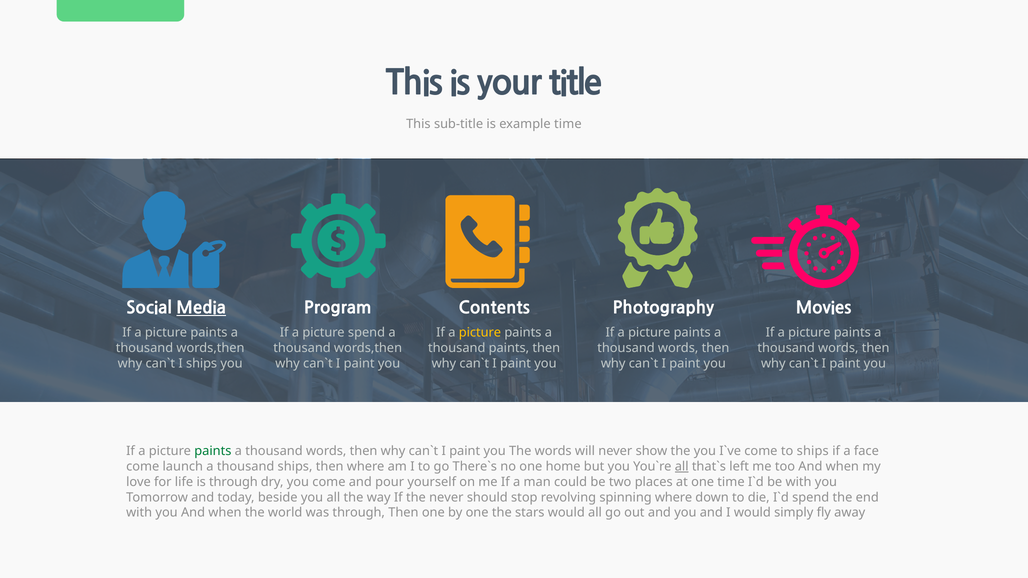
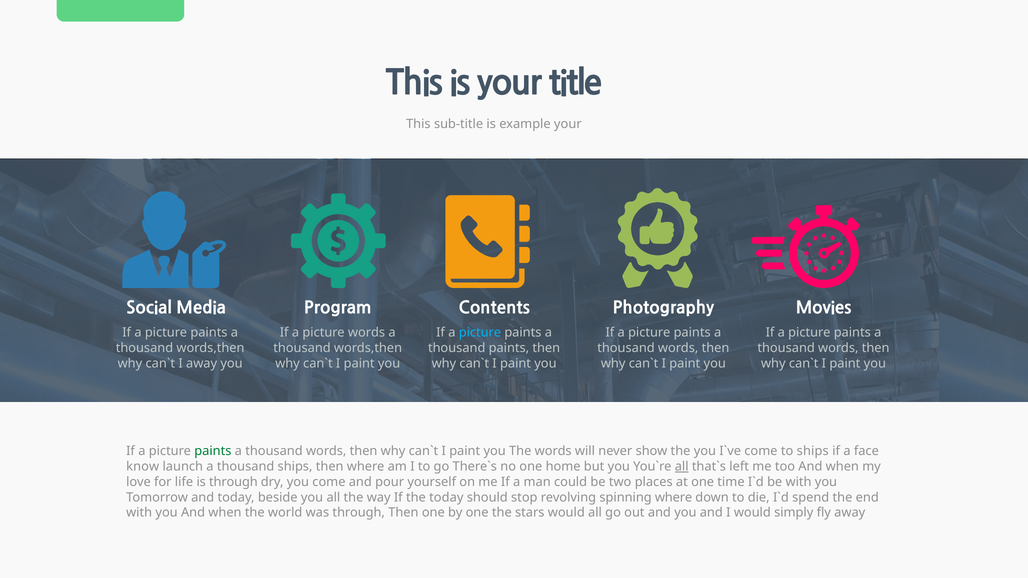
example time: time -> your (568, 124)
Media underline: present -> none (201, 308)
picture spend: spend -> words (367, 333)
picture colour: yellow -> light blue (480, 333)
I ships: ships -> away (202, 364)
come: come -> know (143, 467)
the never: never -> today (446, 497)
